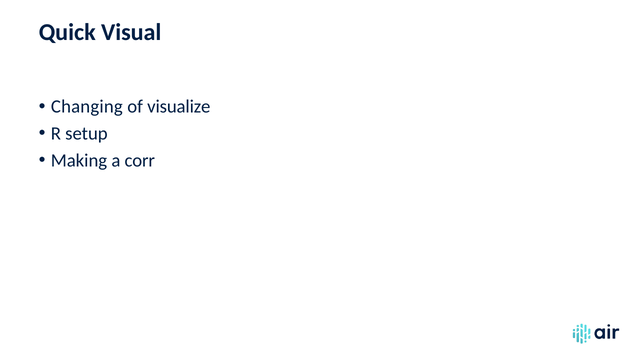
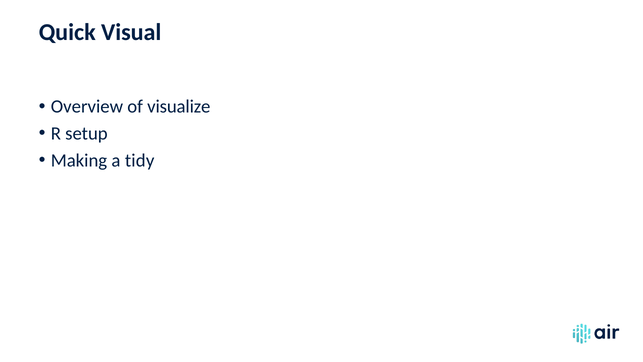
Changing: Changing -> Overview (87, 106)
corr: corr -> tidy (140, 160)
